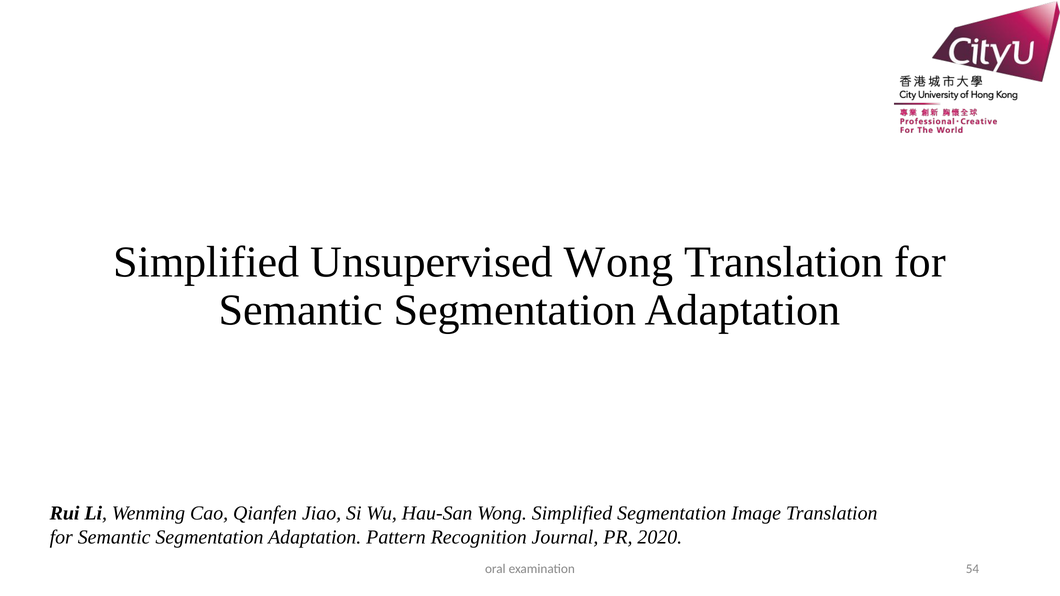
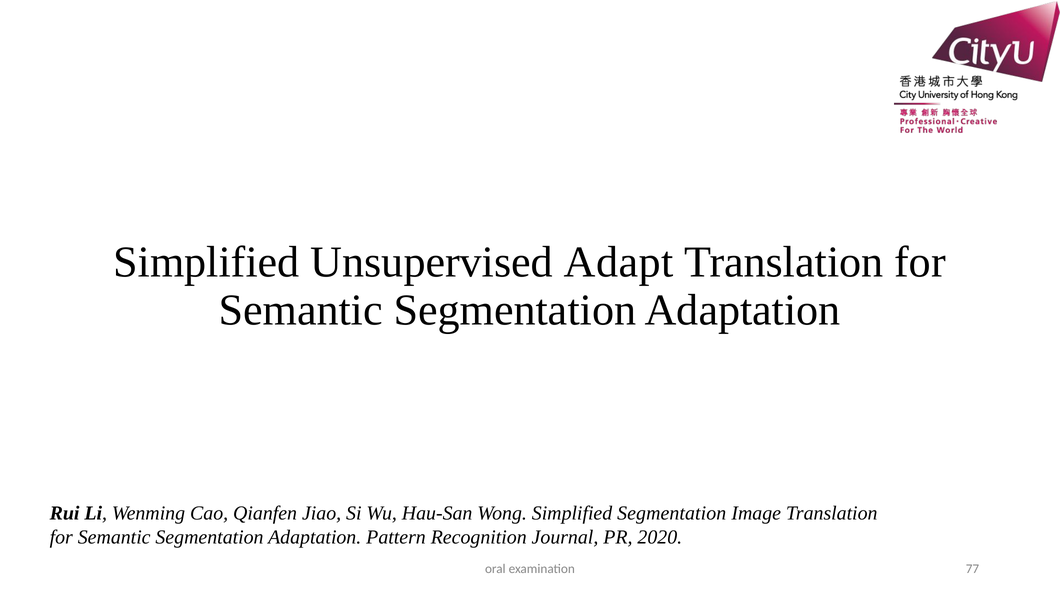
Unsupervised Wong: Wong -> Adapt (619, 262)
54: 54 -> 77 (972, 569)
